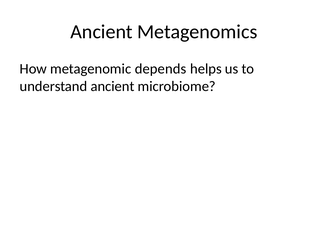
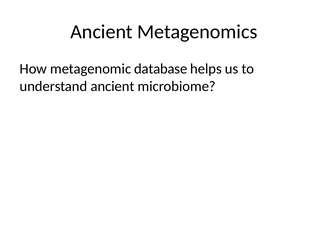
depends: depends -> database (161, 69)
